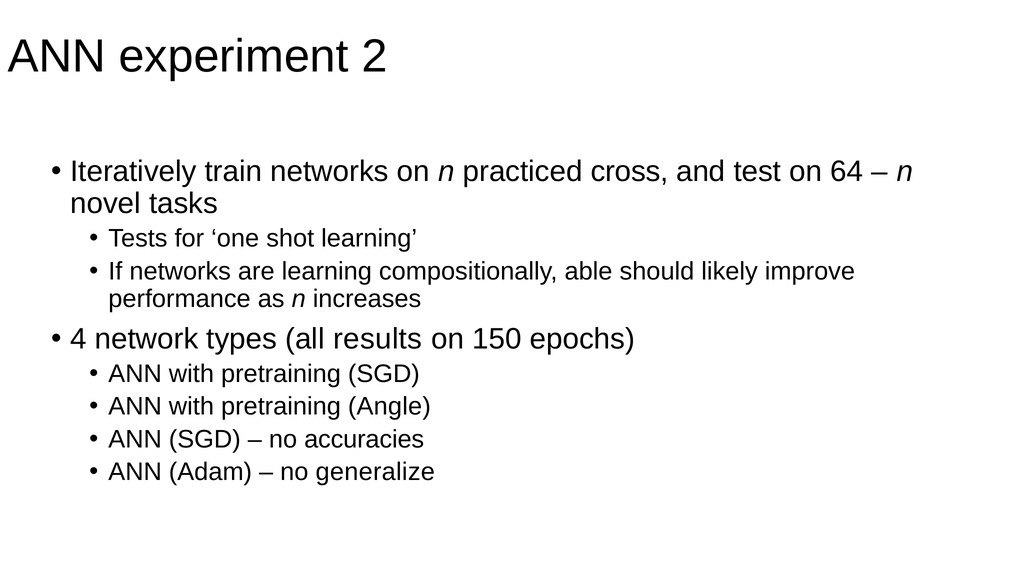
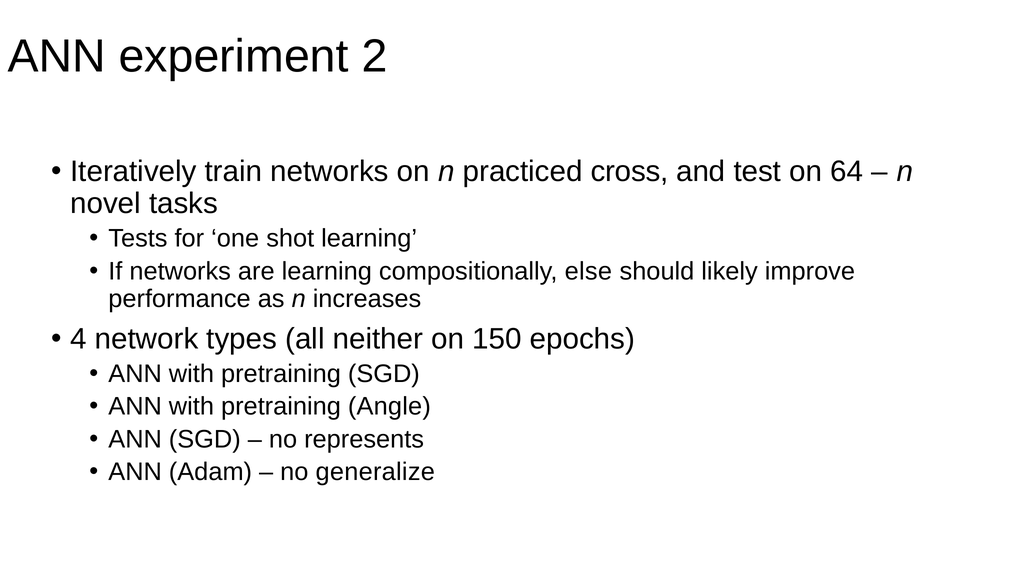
able: able -> else (588, 271)
results: results -> neither (378, 339)
accuracies: accuracies -> represents (364, 439)
